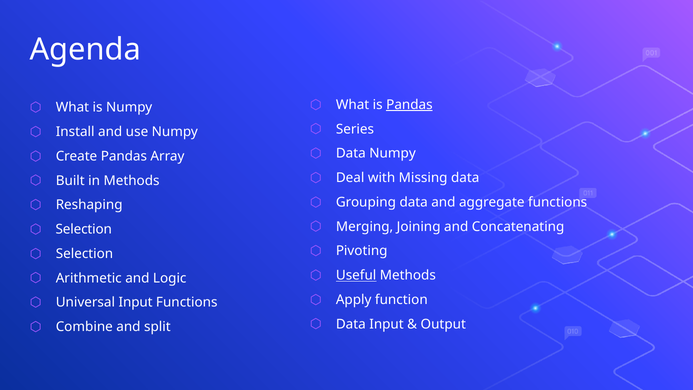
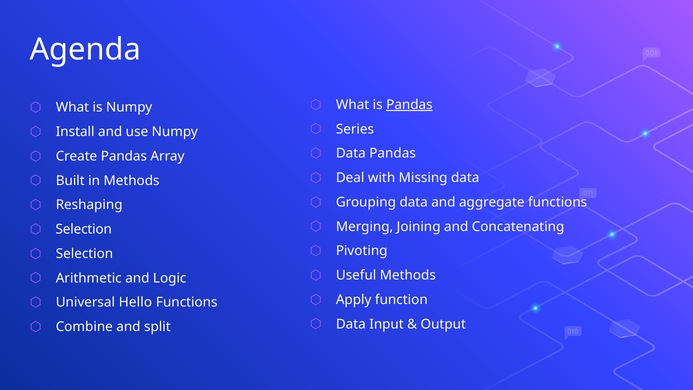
Data Numpy: Numpy -> Pandas (393, 153)
Useful underline: present -> none (356, 275)
Universal Input: Input -> Hello (135, 302)
